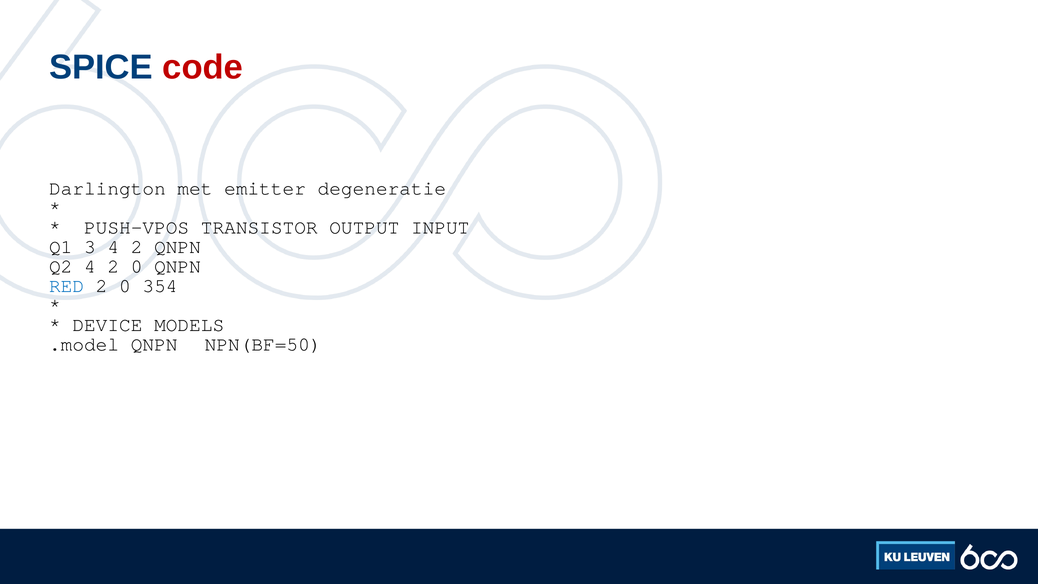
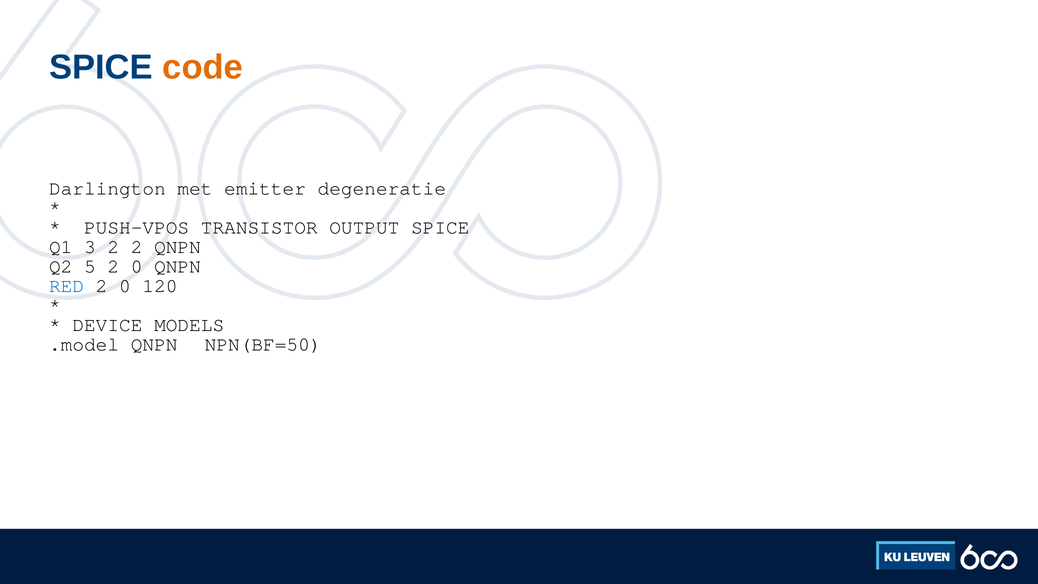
code colour: red -> orange (203, 68)
OUTPUT INPUT: INPUT -> SPICE (440, 227)
3 4: 4 -> 2 (113, 247)
Q2 4: 4 -> 5 (90, 266)
354: 354 -> 120 (160, 286)
